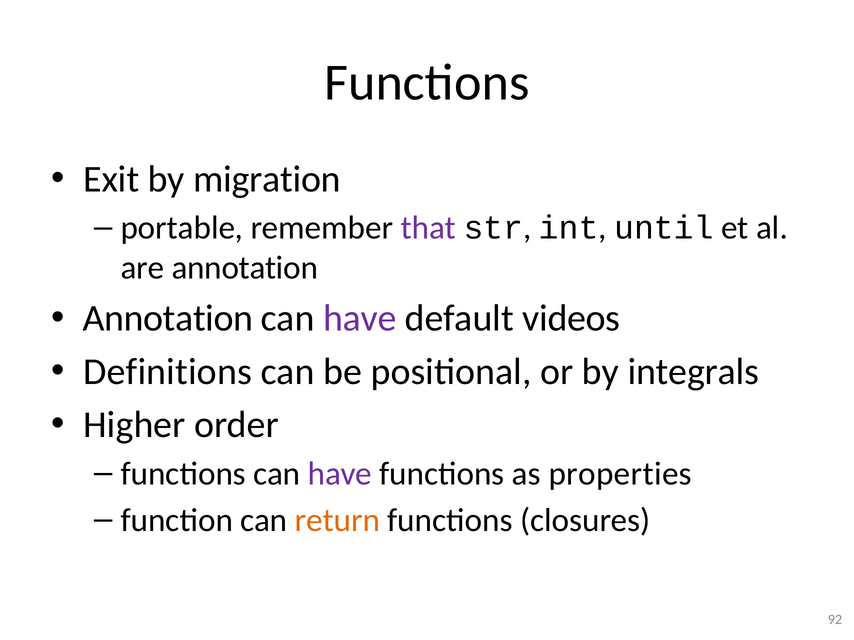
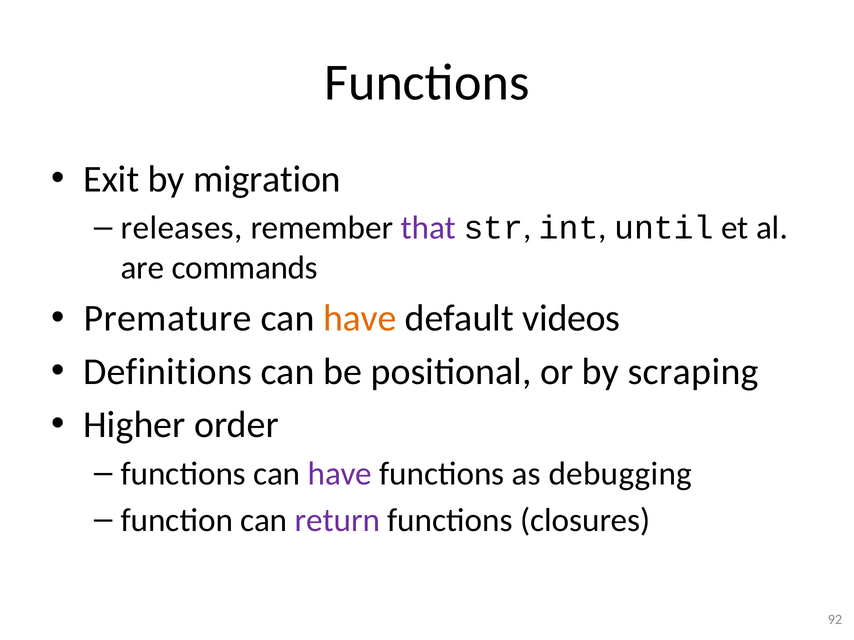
portable: portable -> releases (182, 228)
are annotation: annotation -> commands (245, 268)
Annotation: Annotation -> Premature (168, 319)
have colour: purple -> orange (360, 319)
integrals: integrals -> scraping (693, 372)
properties: properties -> debugging (620, 474)
return colour: orange -> purple (337, 521)
